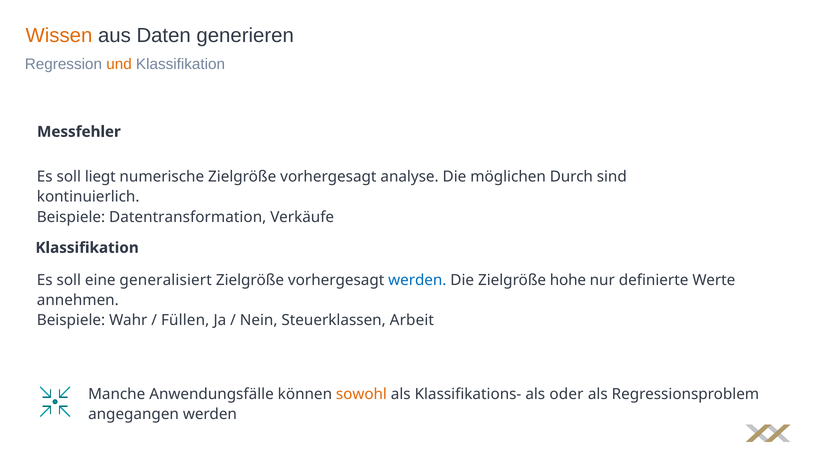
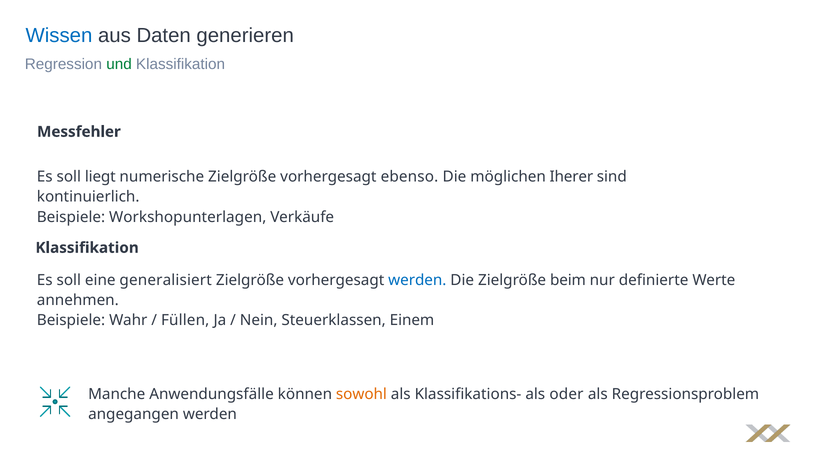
Wissen colour: orange -> blue (59, 36)
und colour: orange -> green (119, 64)
analyse: analyse -> ebenso (409, 177)
Durch: Durch -> Iherer (571, 177)
Datentransformation: Datentransformation -> Workshopunterlagen (188, 217)
hohe: hohe -> beim (568, 280)
Arbeit: Arbeit -> Einem (412, 321)
